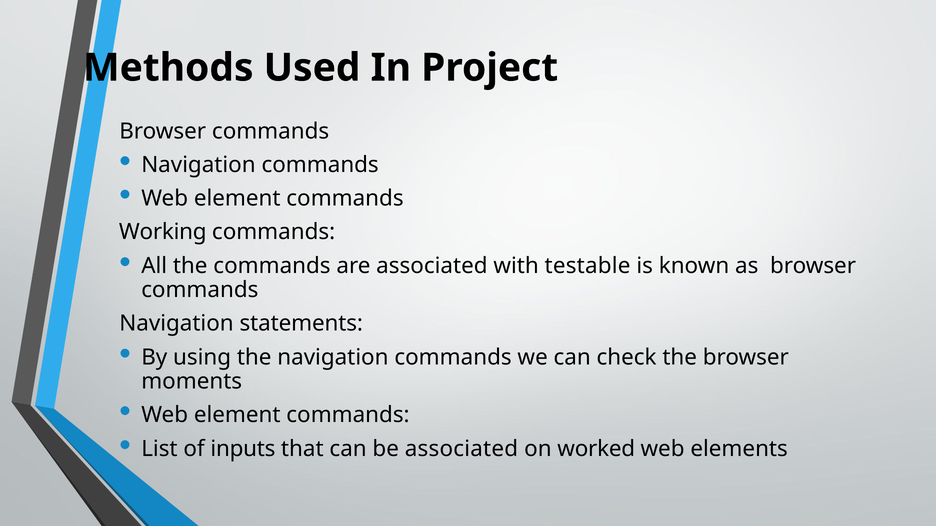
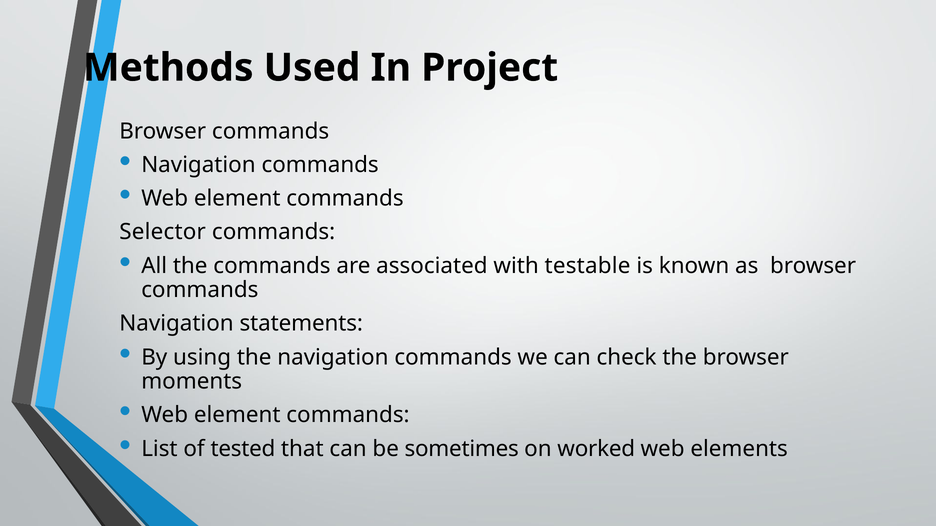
Working: Working -> Selector (163, 232)
inputs: inputs -> tested (243, 449)
be associated: associated -> sometimes (462, 449)
